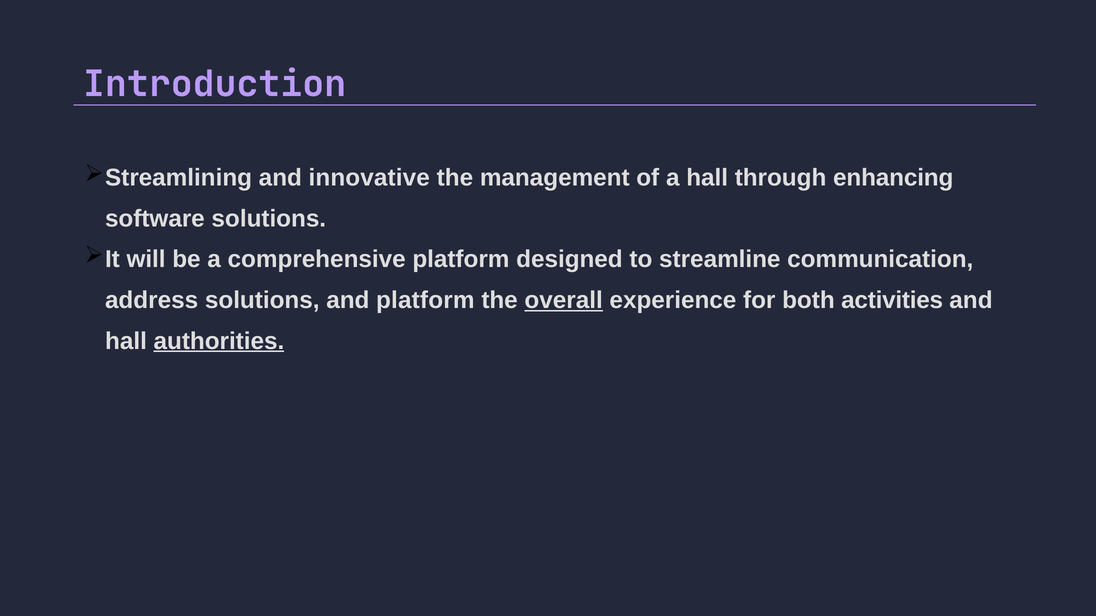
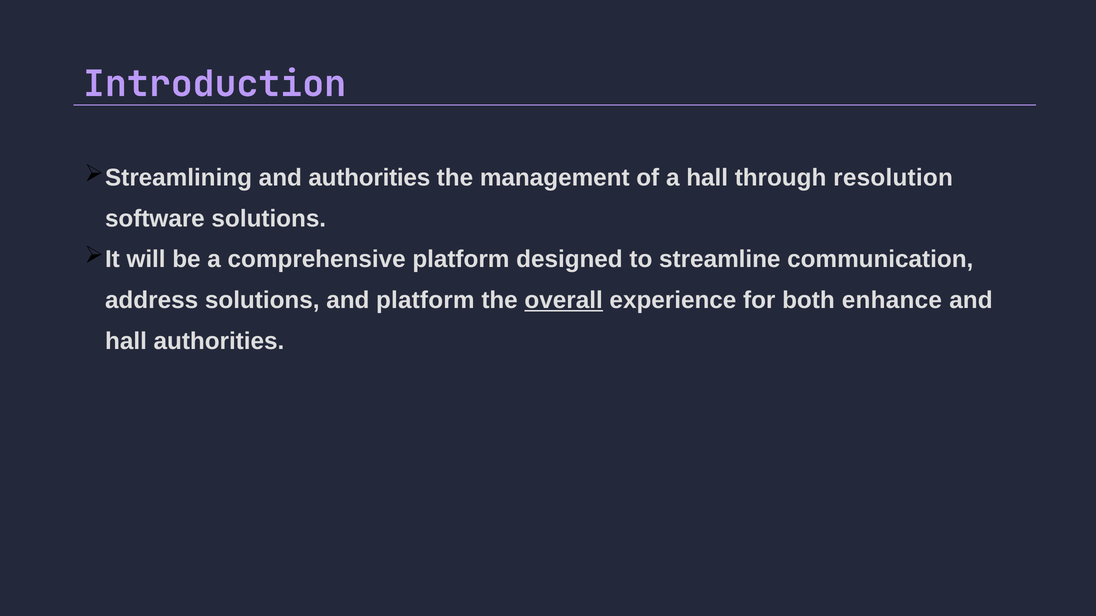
and innovative: innovative -> authorities (369, 178)
enhancing: enhancing -> resolution (893, 178)
activities: activities -> enhance (892, 300)
authorities underline: present -> none (219, 341)
